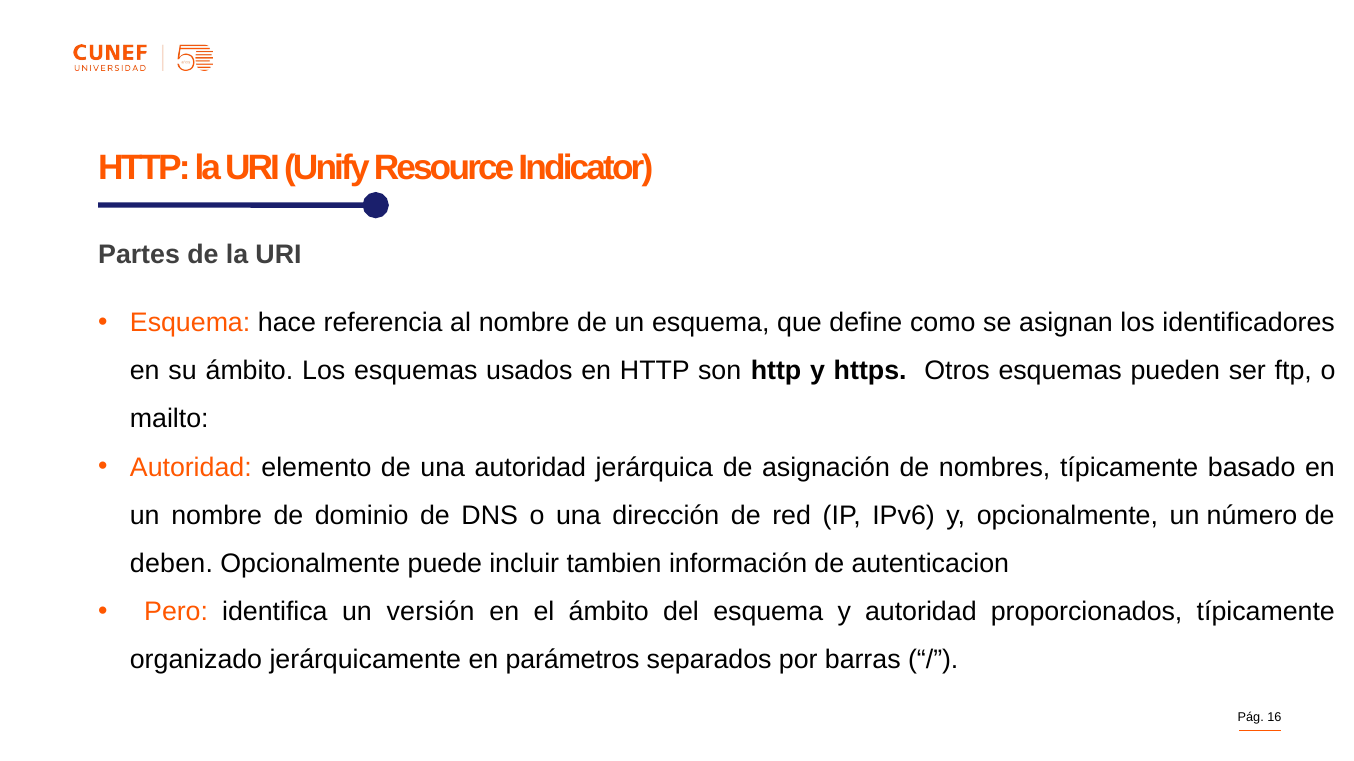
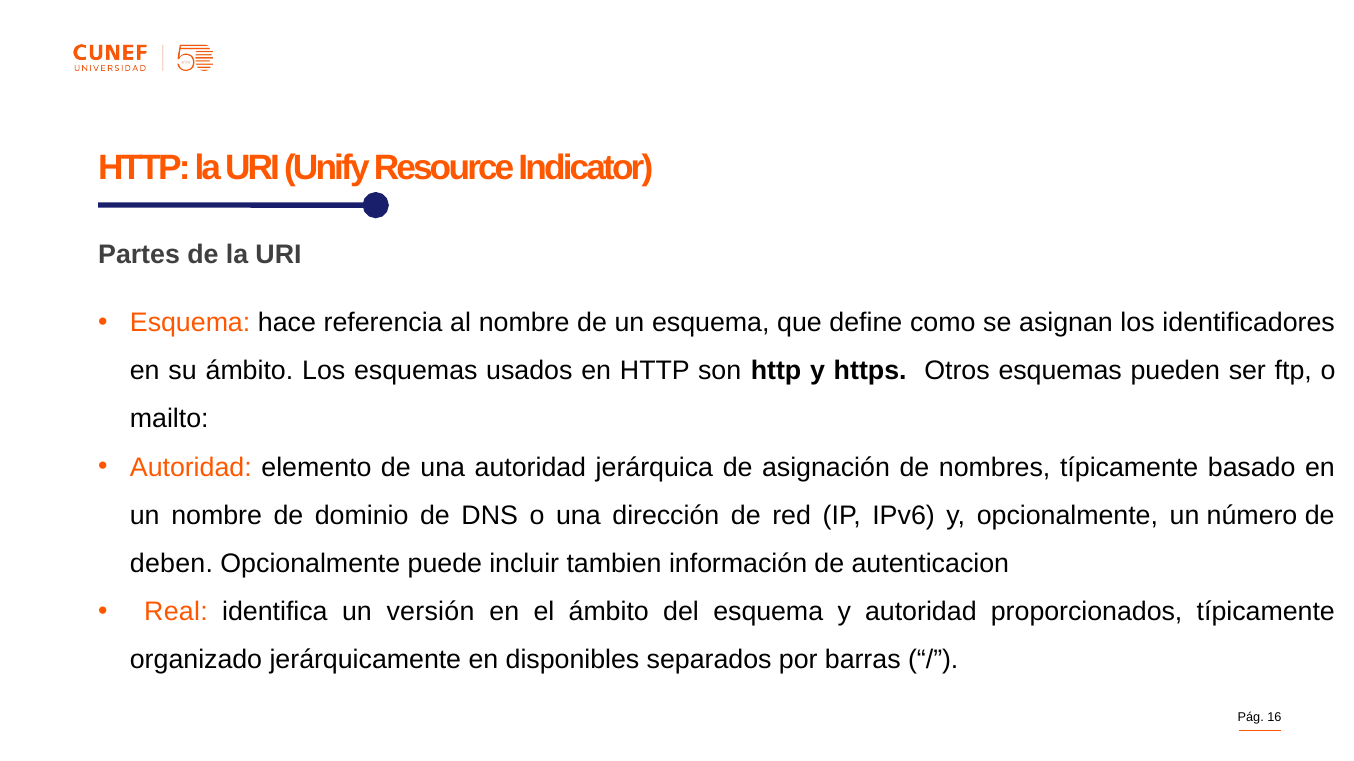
Pero: Pero -> Real (176, 612)
parámetros: parámetros -> disponibles (573, 661)
